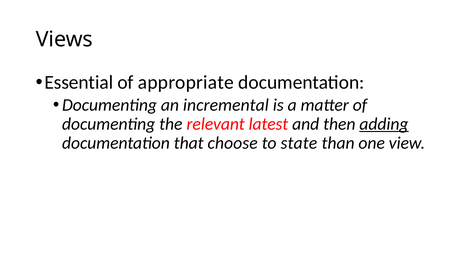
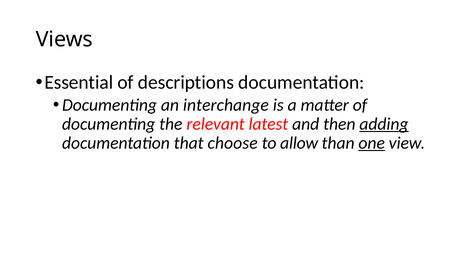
appropriate: appropriate -> descriptions (186, 82)
incremental: incremental -> interchange (226, 105)
state: state -> allow (299, 143)
one underline: none -> present (372, 143)
